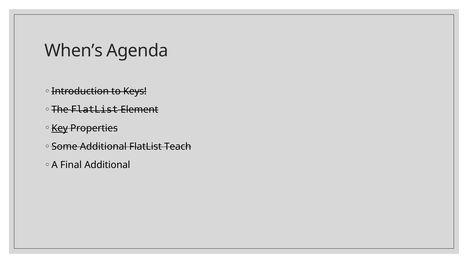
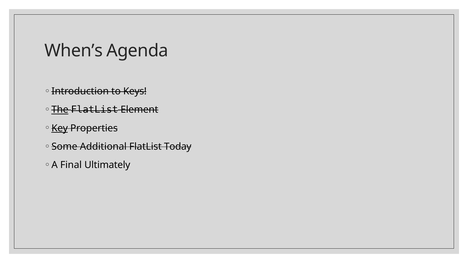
The underline: none -> present (60, 110)
Teach: Teach -> Today (178, 147)
Final Additional: Additional -> Ultimately (107, 165)
